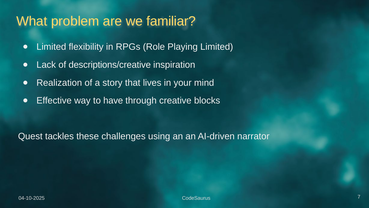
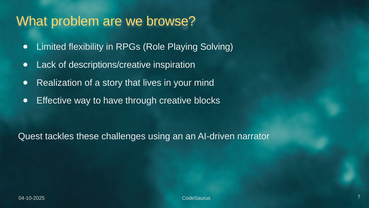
familiar: familiar -> browse (171, 21)
Playing Limited: Limited -> Solving (217, 47)
